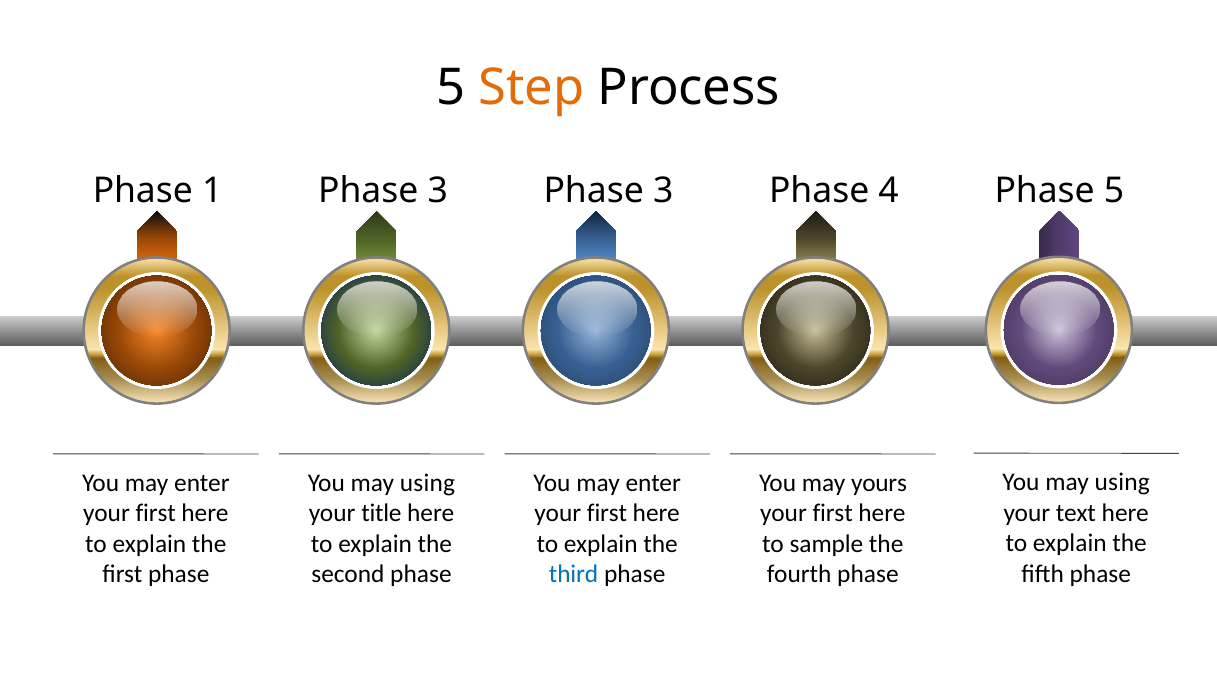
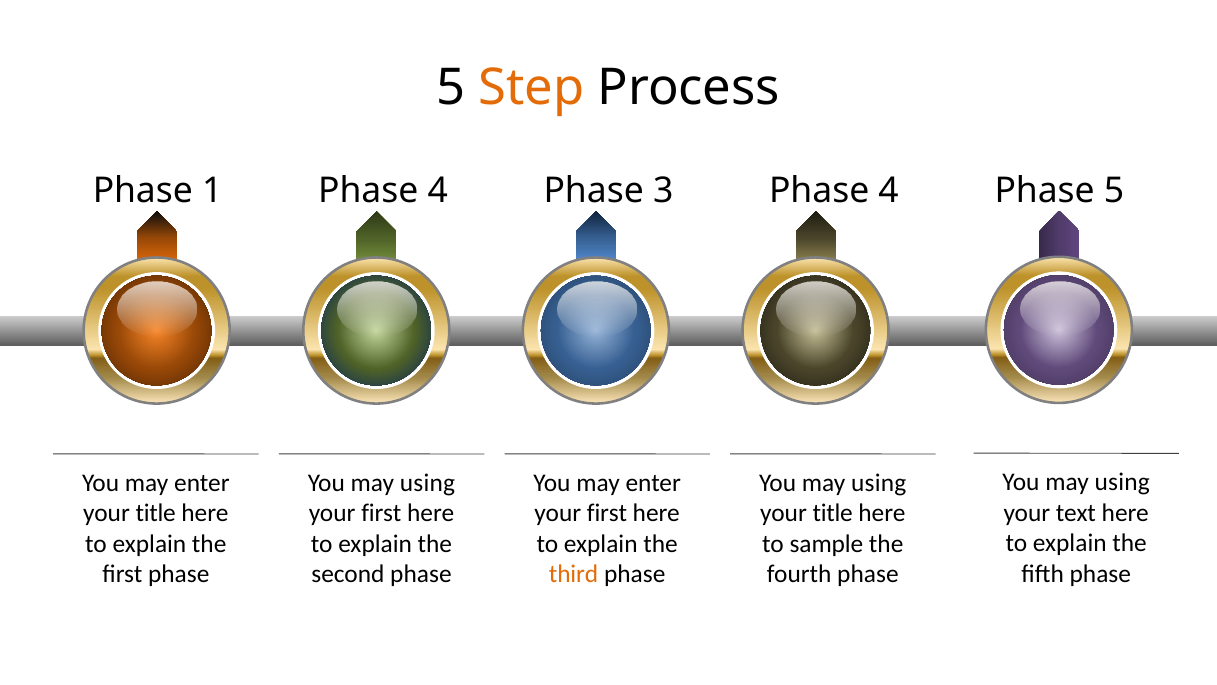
1 Phase 3: 3 -> 4 (438, 191)
yours: yours -> using (879, 483)
first: first -> title (156, 513)
title: title -> first (381, 513)
first: first -> title (833, 513)
third colour: blue -> orange (574, 574)
